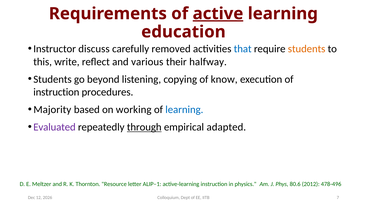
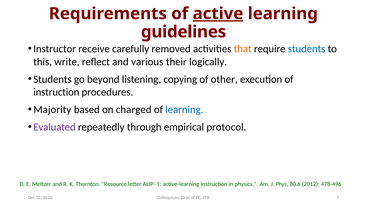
education: education -> guidelines (184, 32)
discuss: discuss -> receive (94, 49)
that colour: blue -> orange (243, 49)
students colour: orange -> blue (307, 49)
halfway: halfway -> logically (208, 62)
know: know -> other (224, 79)
working: working -> charged (134, 109)
through underline: present -> none (144, 127)
adapted: adapted -> protocol (226, 127)
